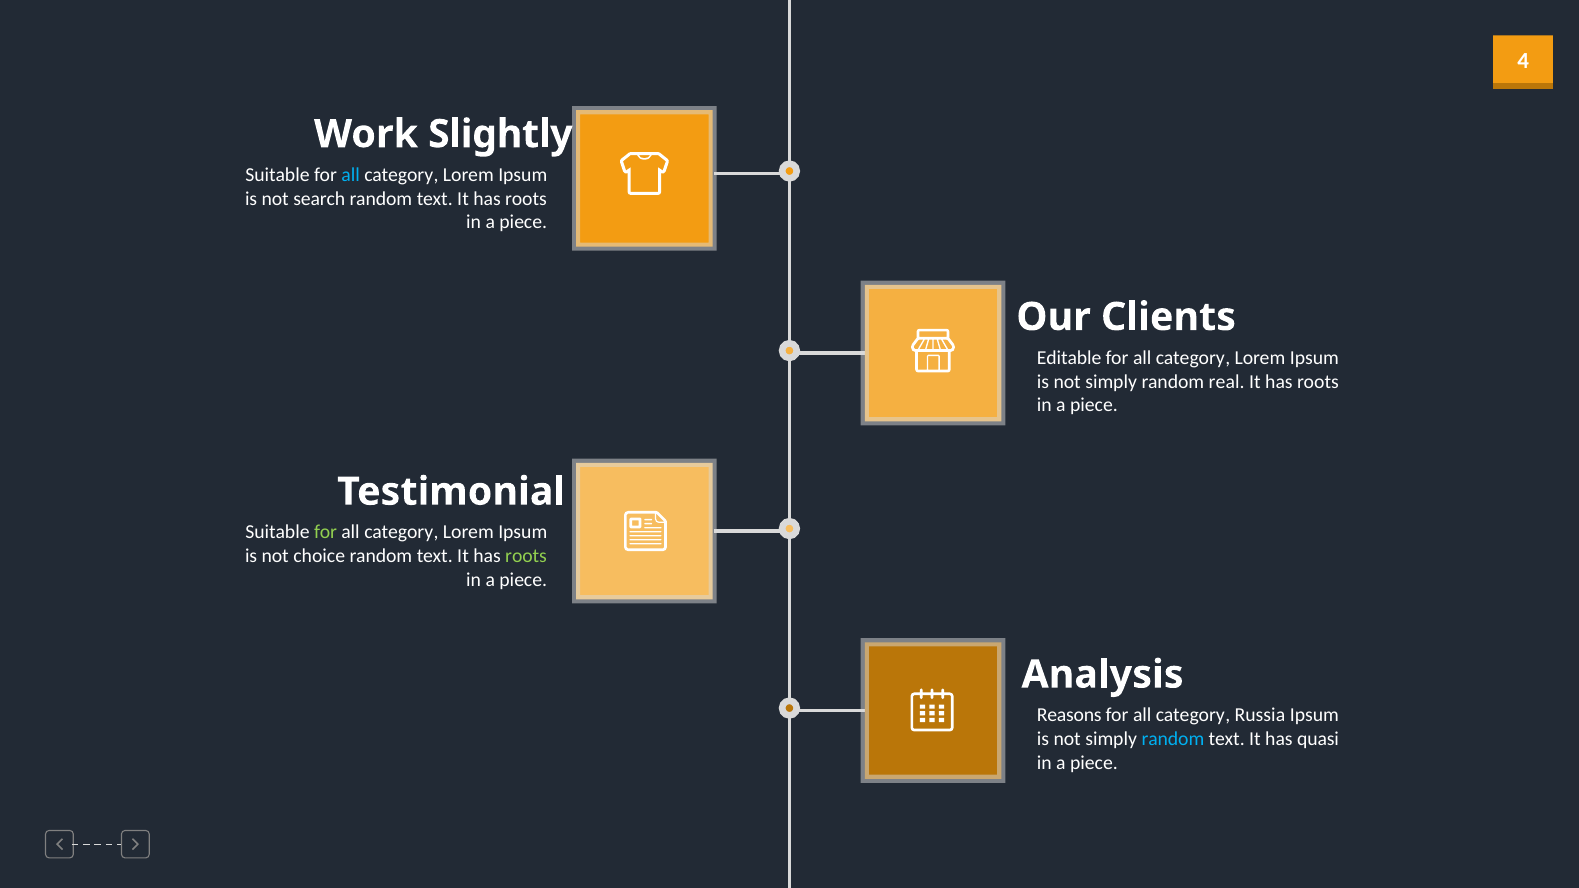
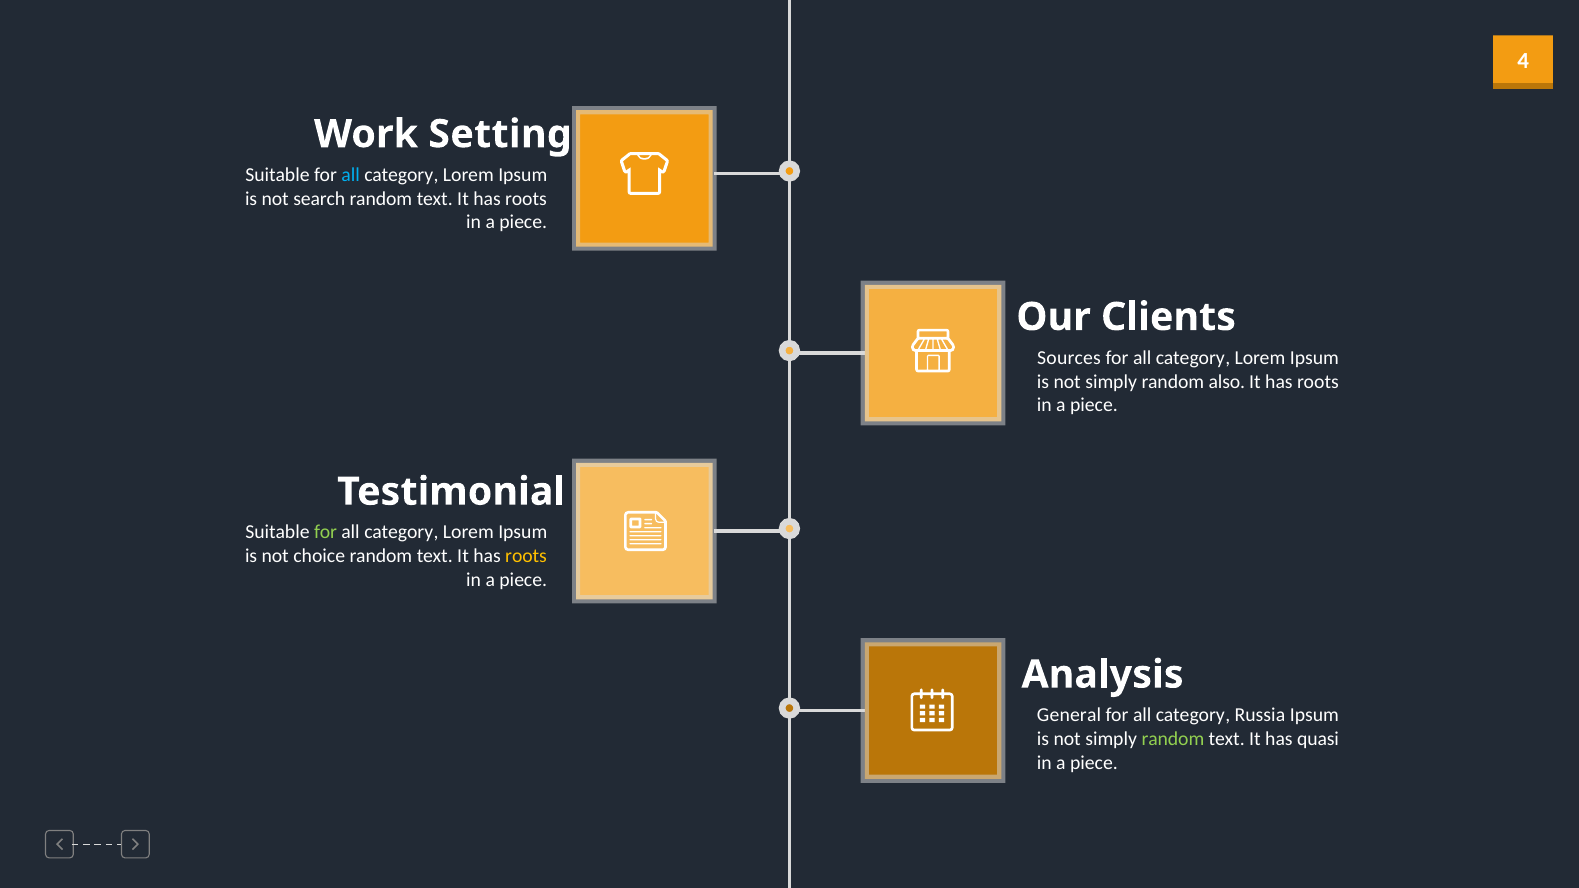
Slightly: Slightly -> Setting (500, 134)
Editable: Editable -> Sources (1069, 358)
real: real -> also (1227, 382)
roots colour: light green -> yellow (526, 556)
Reasons: Reasons -> General (1069, 715)
random colour: light blue -> light green (1173, 739)
